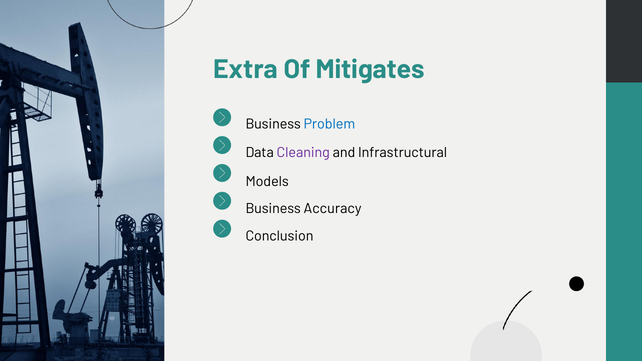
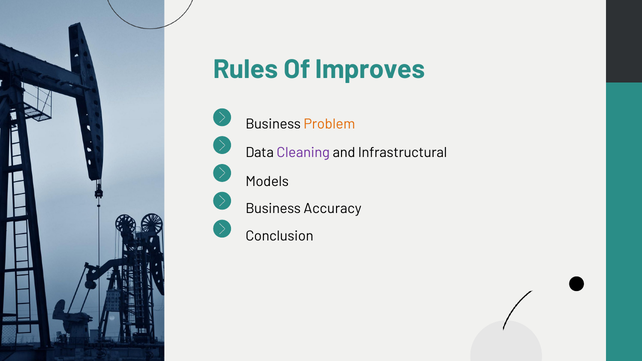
Extra: Extra -> Rules (246, 70)
Mitigates: Mitigates -> Improves (370, 70)
Problem colour: blue -> orange (329, 124)
